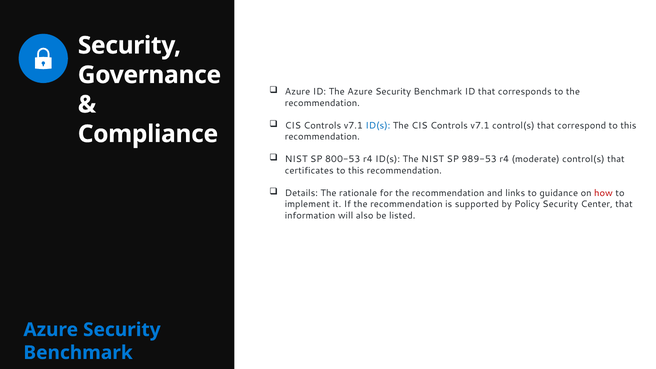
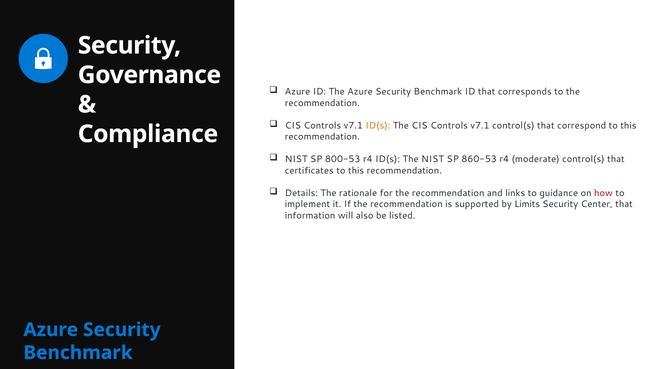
ID(s colour: blue -> orange (378, 125)
989-53: 989-53 -> 860-53 (479, 159)
Policy: Policy -> Limits (527, 204)
